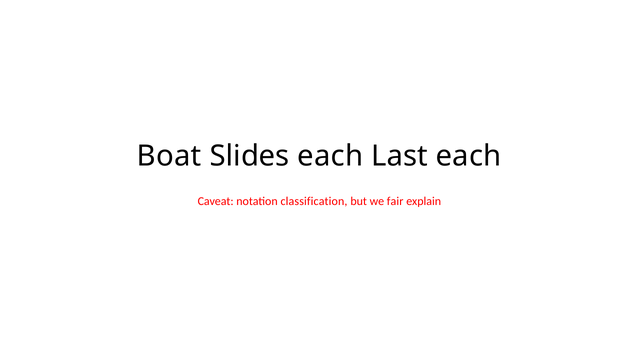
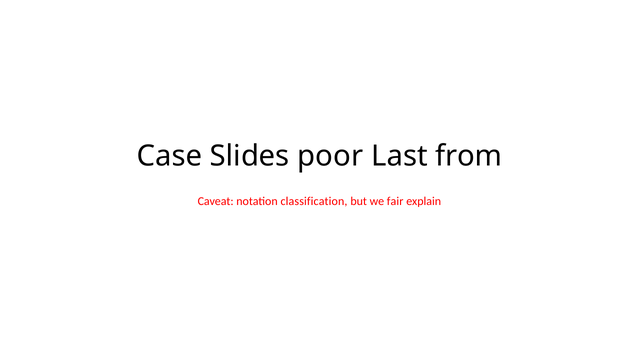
Boat: Boat -> Case (169, 156)
Slides each: each -> poor (330, 156)
Last each: each -> from (469, 156)
